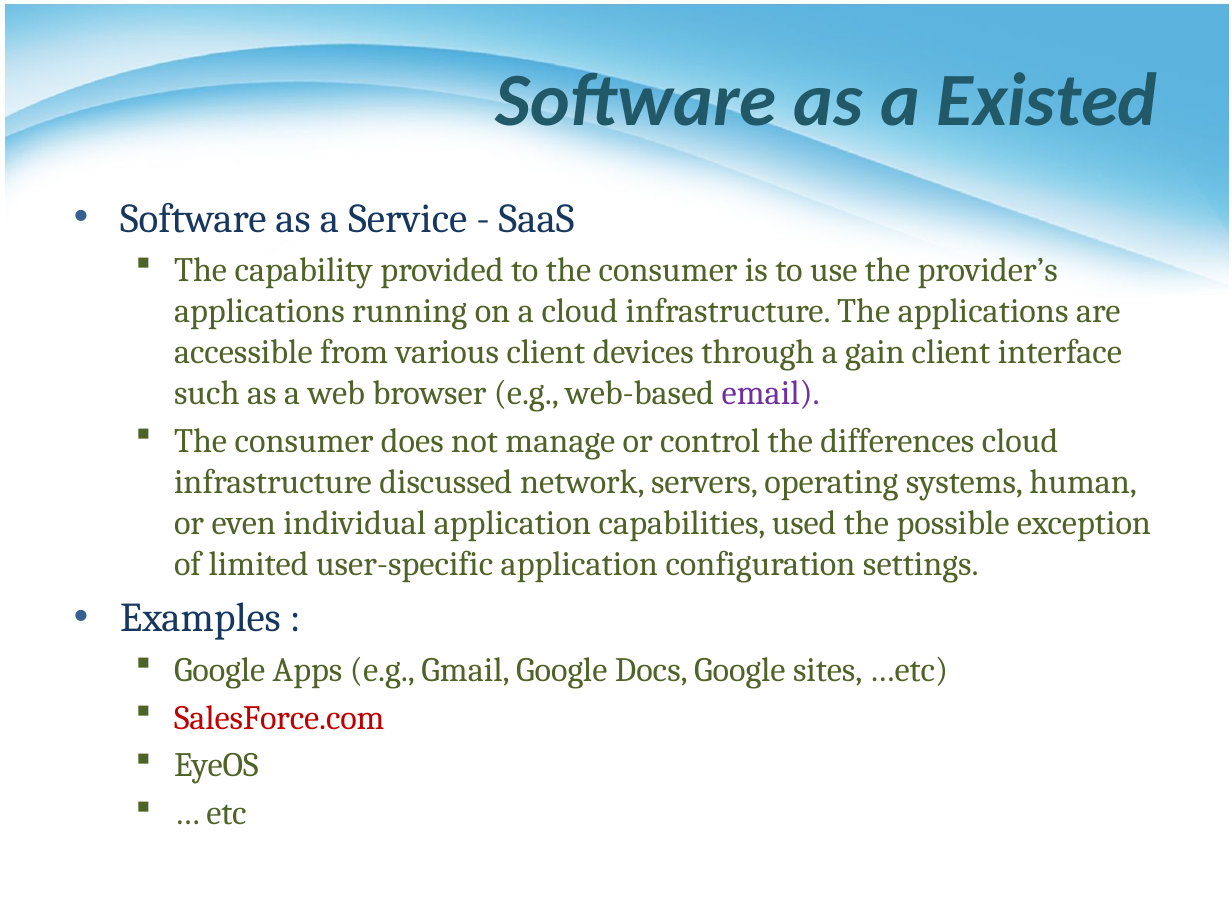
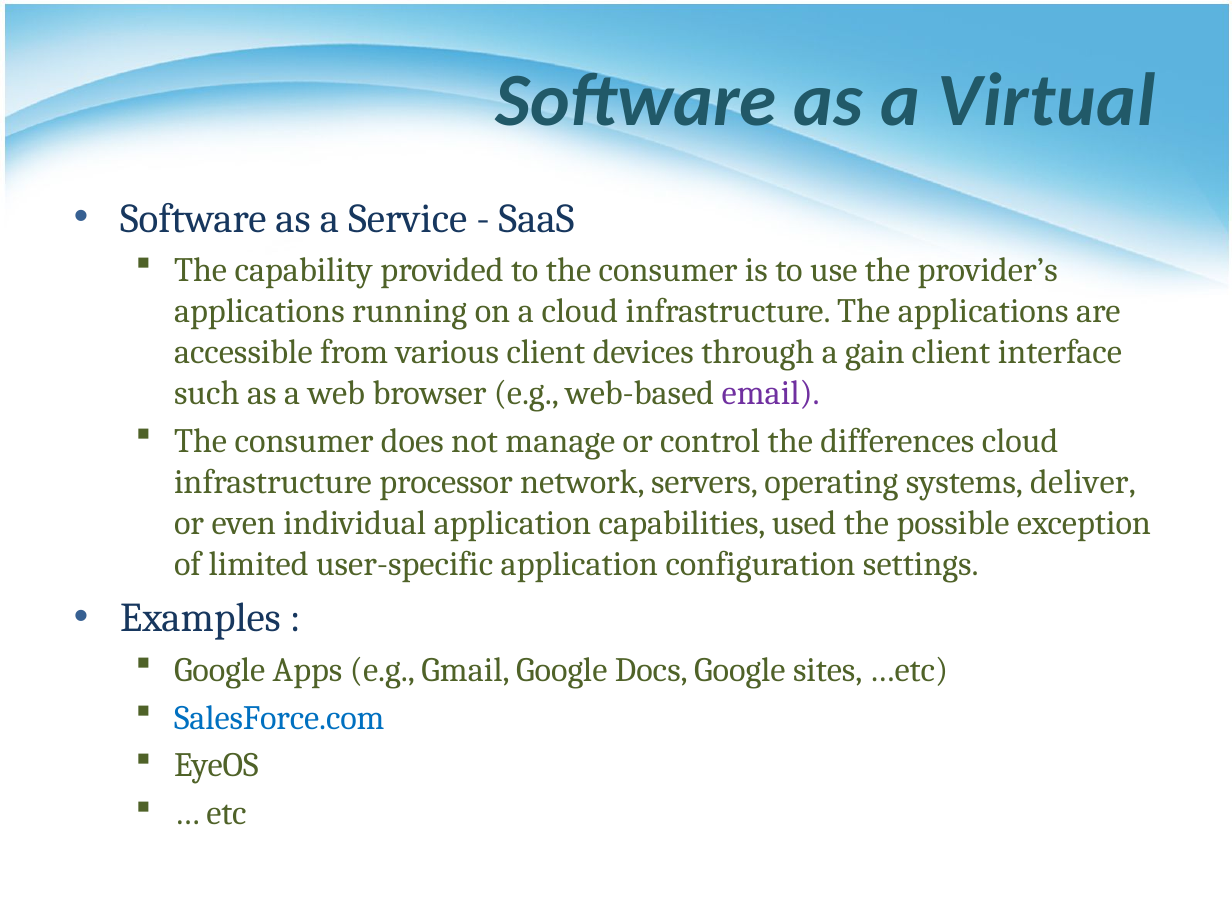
Existed: Existed -> Virtual (1047, 101)
discussed: discussed -> processor (446, 482)
human: human -> deliver (1083, 482)
SalesForce.com colour: red -> blue (279, 718)
